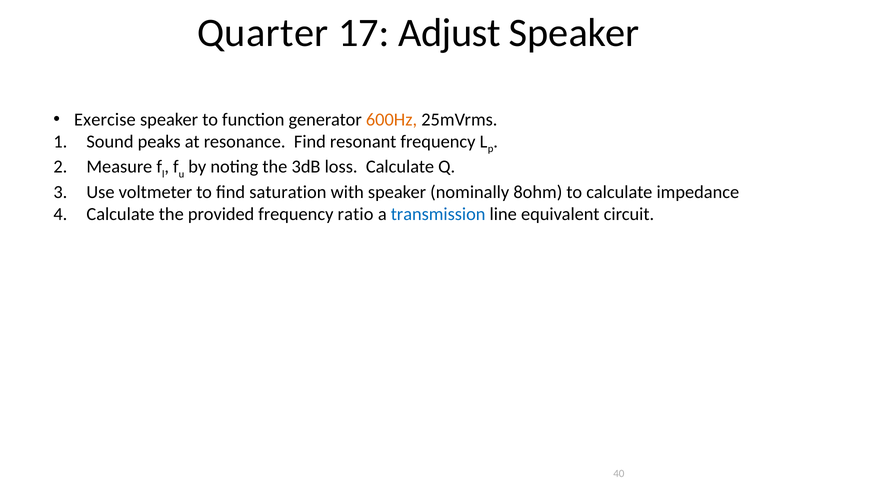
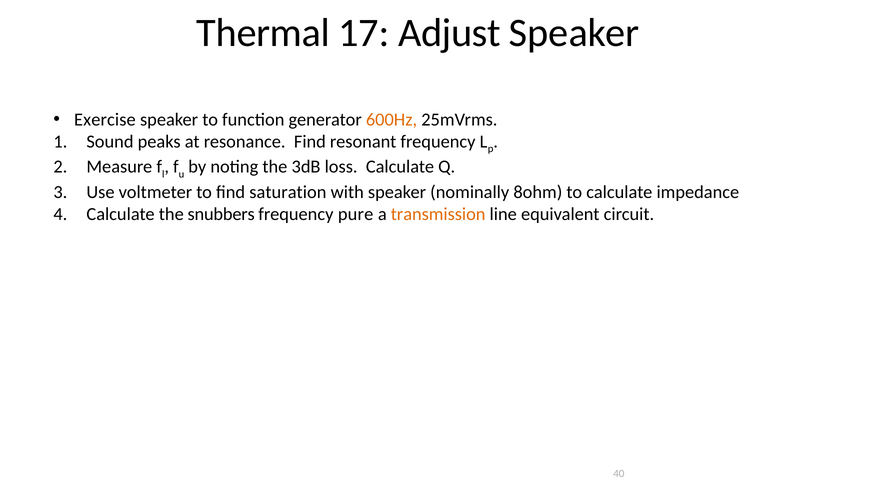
Quarter: Quarter -> Thermal (263, 33)
provided: provided -> snubbers (221, 214)
ratio: ratio -> pure (356, 214)
transmission colour: blue -> orange (438, 214)
